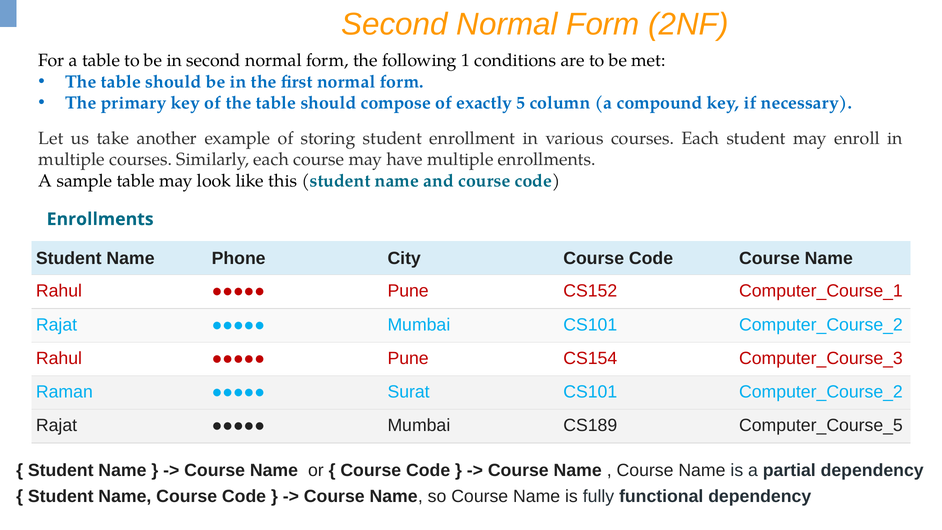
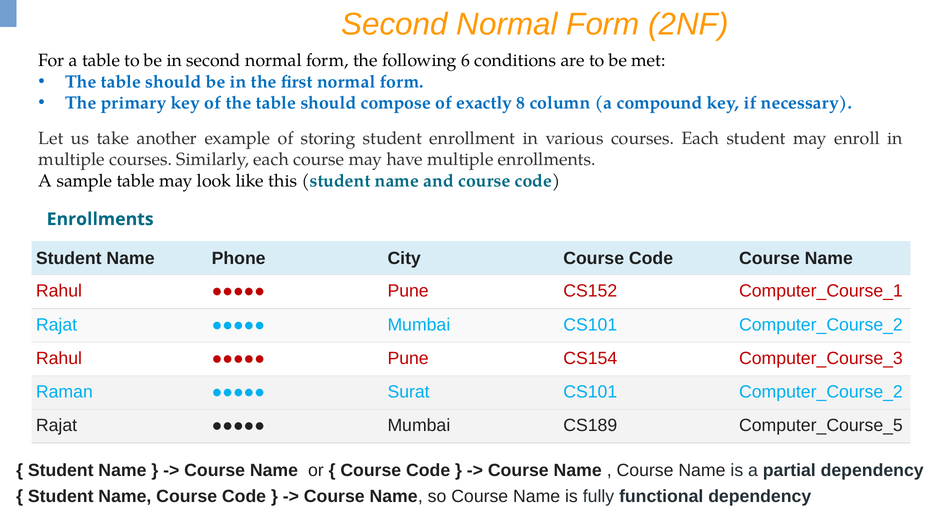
1: 1 -> 6 (466, 61)
5: 5 -> 8 (521, 103)
